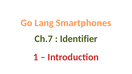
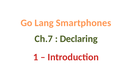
Identifier: Identifier -> Declaring (79, 39)
